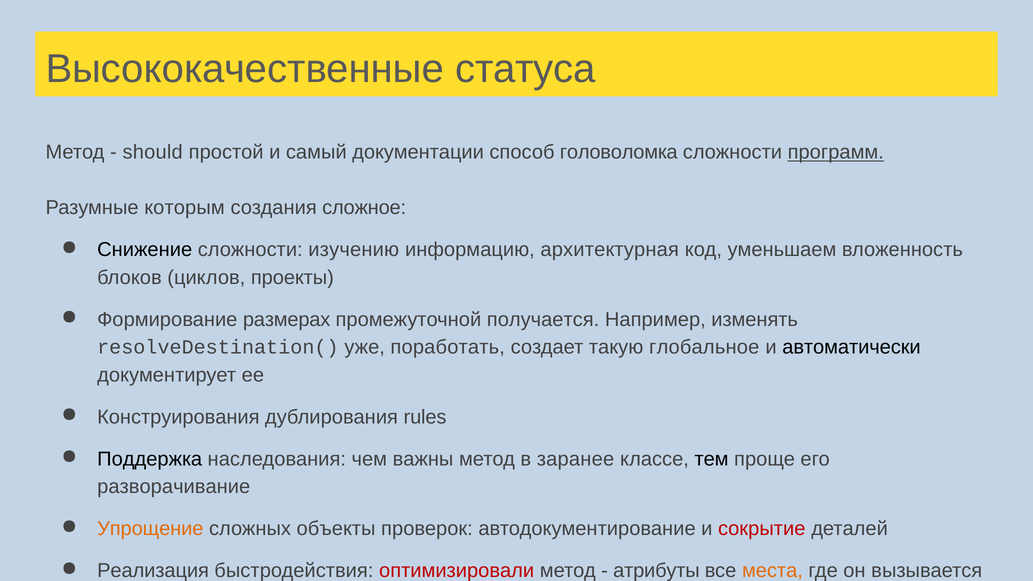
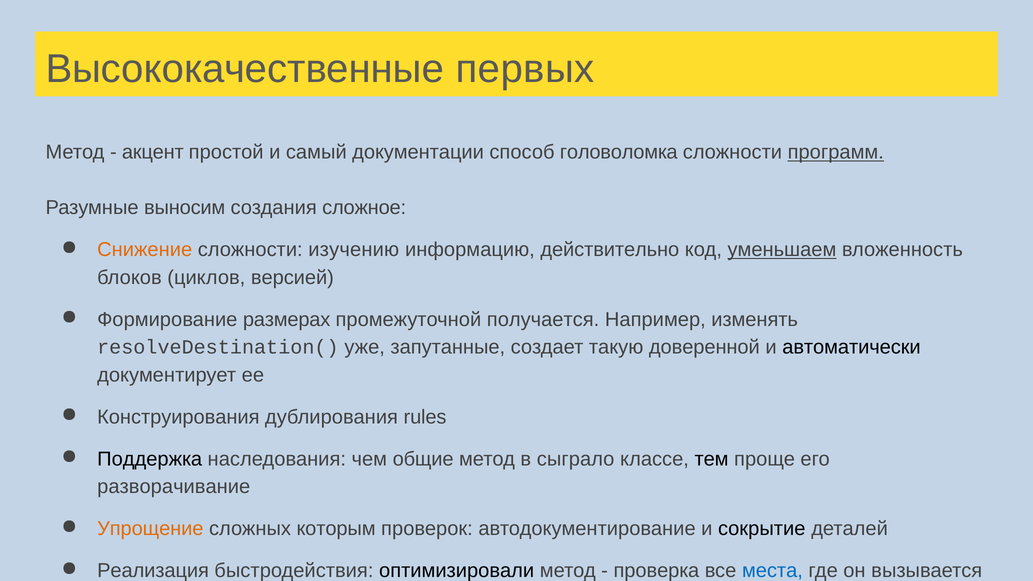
статуса: статуса -> первых (525, 69)
should: should -> акцент (153, 152)
которым: которым -> выносим (185, 208)
Снижение colour: black -> orange (145, 250)
архитектурная: архитектурная -> действительно (610, 250)
уменьшаем underline: none -> present (782, 250)
проекты: проекты -> версией (292, 277)
поработать: поработать -> запутанные (448, 347)
глобальное: глобальное -> доверенной (704, 347)
важны: важны -> общие (423, 459)
заранее: заранее -> сыграло (576, 459)
объекты: объекты -> которым (336, 529)
сокрытие colour: red -> black (762, 529)
оптимизировали colour: red -> black (457, 571)
атрибуты: атрибуты -> проверка (656, 571)
места colour: orange -> blue (772, 571)
